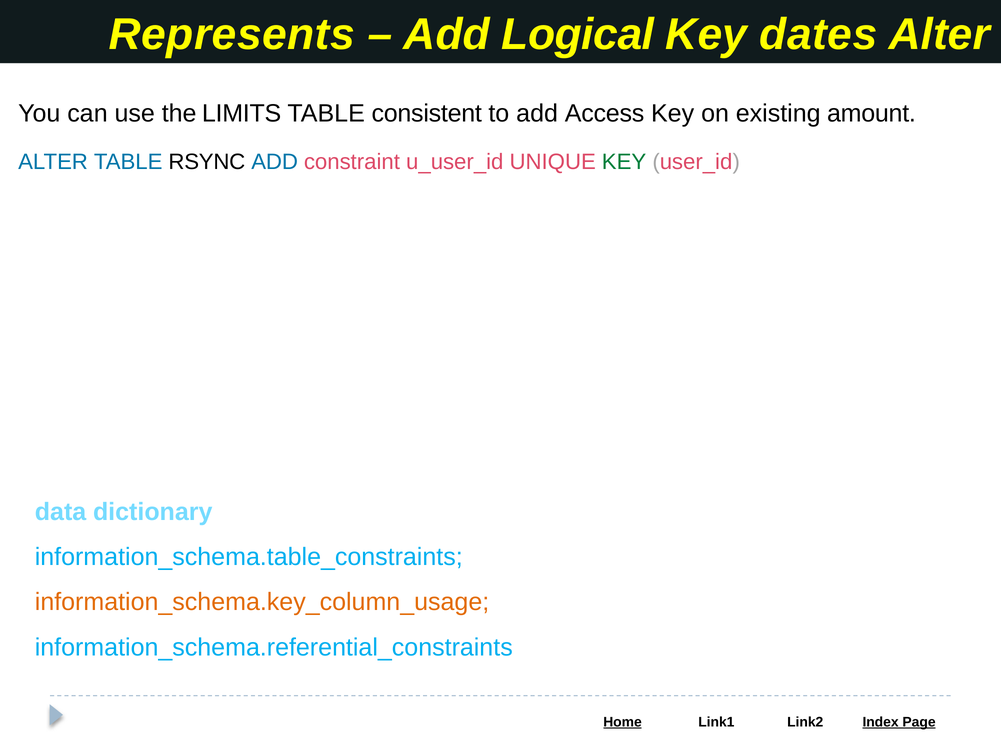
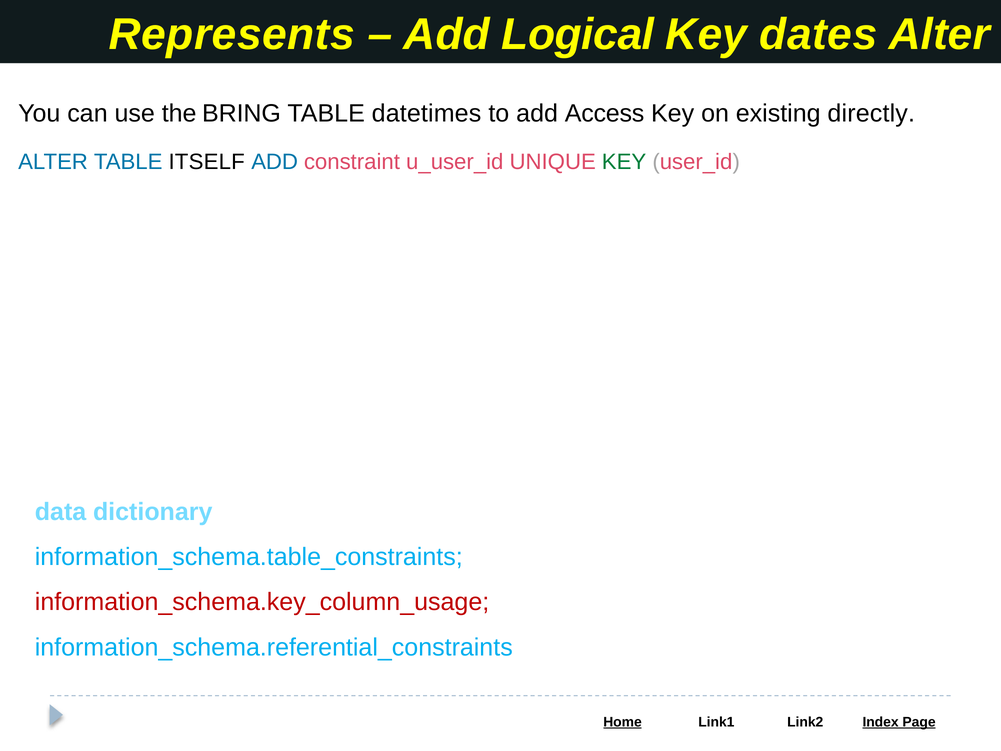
LIMITS: LIMITS -> BRING (241, 113)
consistent: consistent -> datetimes (427, 113)
amount: amount -> directly (871, 113)
RSYNC: RSYNC -> ITSELF (207, 162)
information_schema.key_column_usage colour: orange -> red (262, 602)
